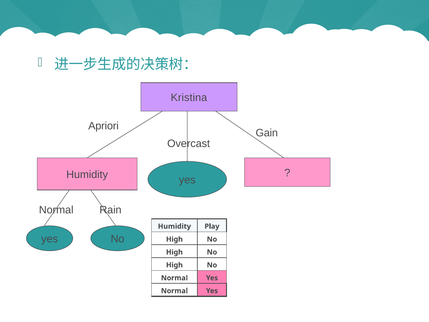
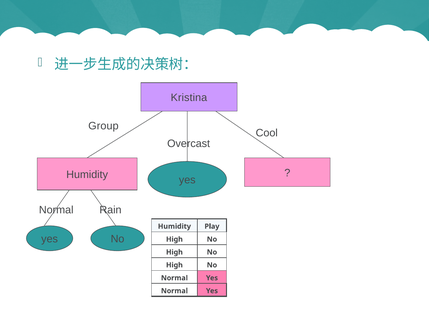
Apriori: Apriori -> Group (103, 126)
Gain: Gain -> Cool (267, 133)
